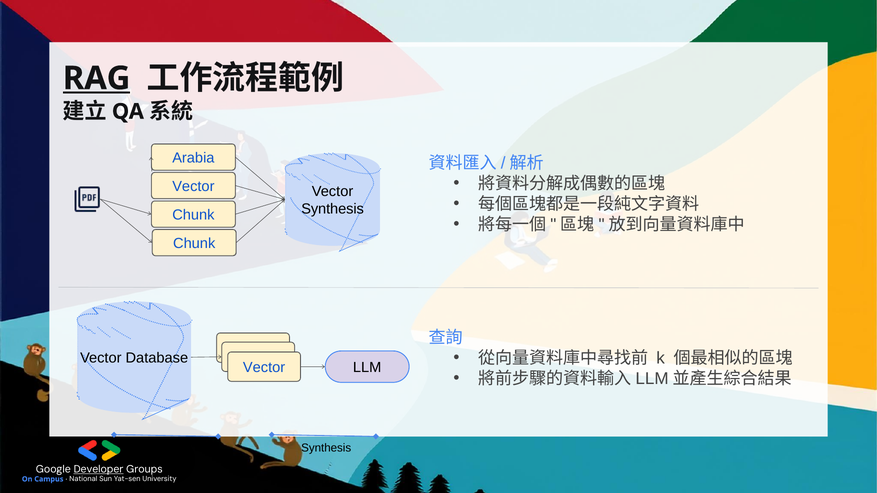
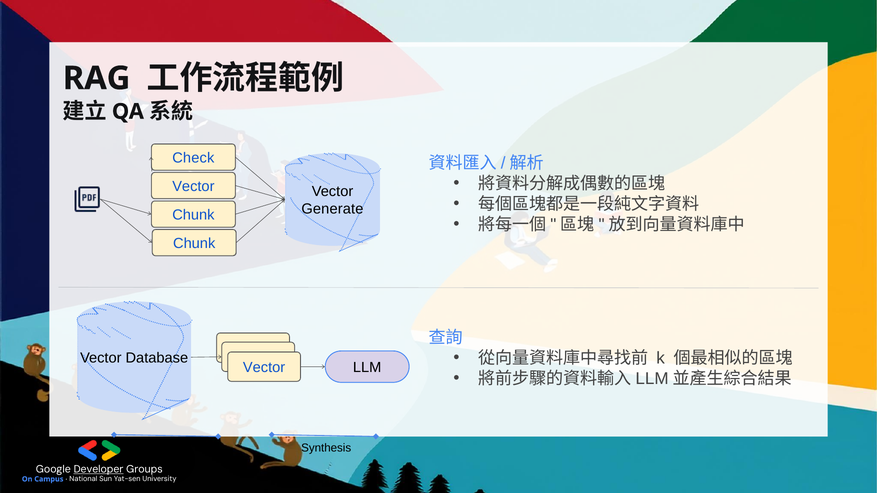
RAG underline: present -> none (97, 78)
Arabia: Arabia -> Check (193, 158)
Synthesis: Synthesis -> Generate (332, 209)
